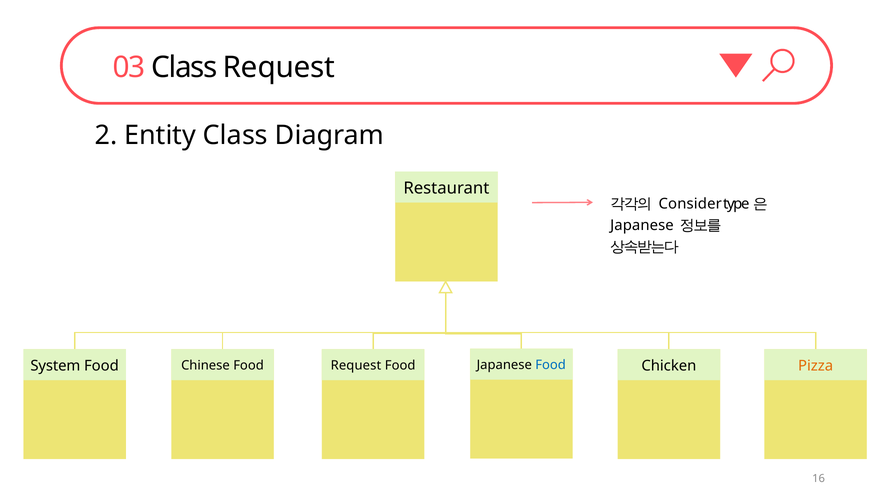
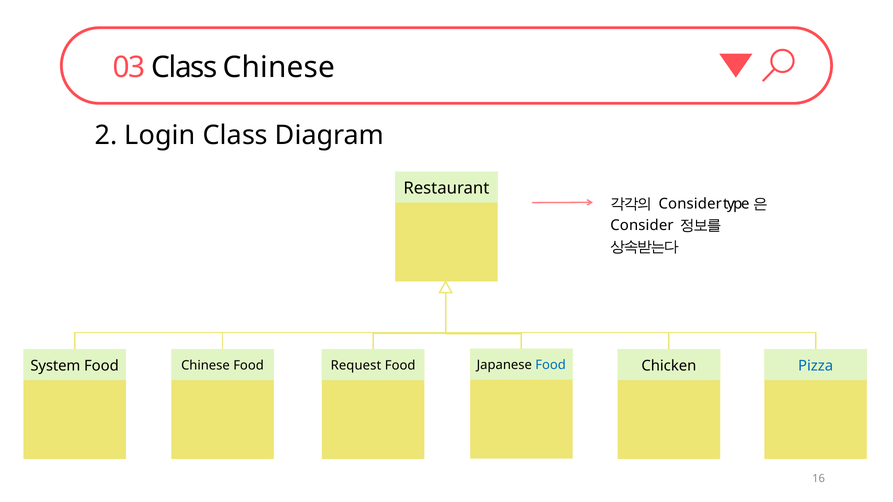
Class Request: Request -> Chinese (279, 68)
Entity: Entity -> Login (160, 136)
Japanese: Japanese -> Consider (642, 225)
Pizza colour: orange -> blue (816, 366)
